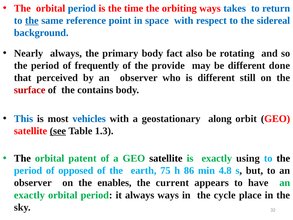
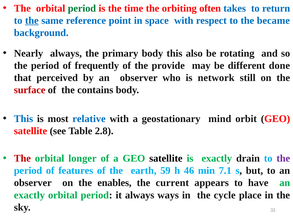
period colour: blue -> green (82, 8)
orbiting ways: ways -> often (210, 8)
sidereal: sidereal -> became (273, 20)
body fact: fact -> this (174, 53)
is different: different -> network (216, 78)
vehicles: vehicles -> relative (89, 119)
along: along -> mind (220, 119)
see underline: present -> none (58, 131)
1.3: 1.3 -> 2.8 (104, 131)
The colour: black -> red (22, 158)
patent: patent -> longer (82, 158)
using: using -> drain (248, 158)
the colour: black -> purple (283, 158)
opposed: opposed -> features (76, 170)
75: 75 -> 59 (165, 170)
86: 86 -> 46 (189, 170)
4.8: 4.8 -> 7.1 (225, 170)
